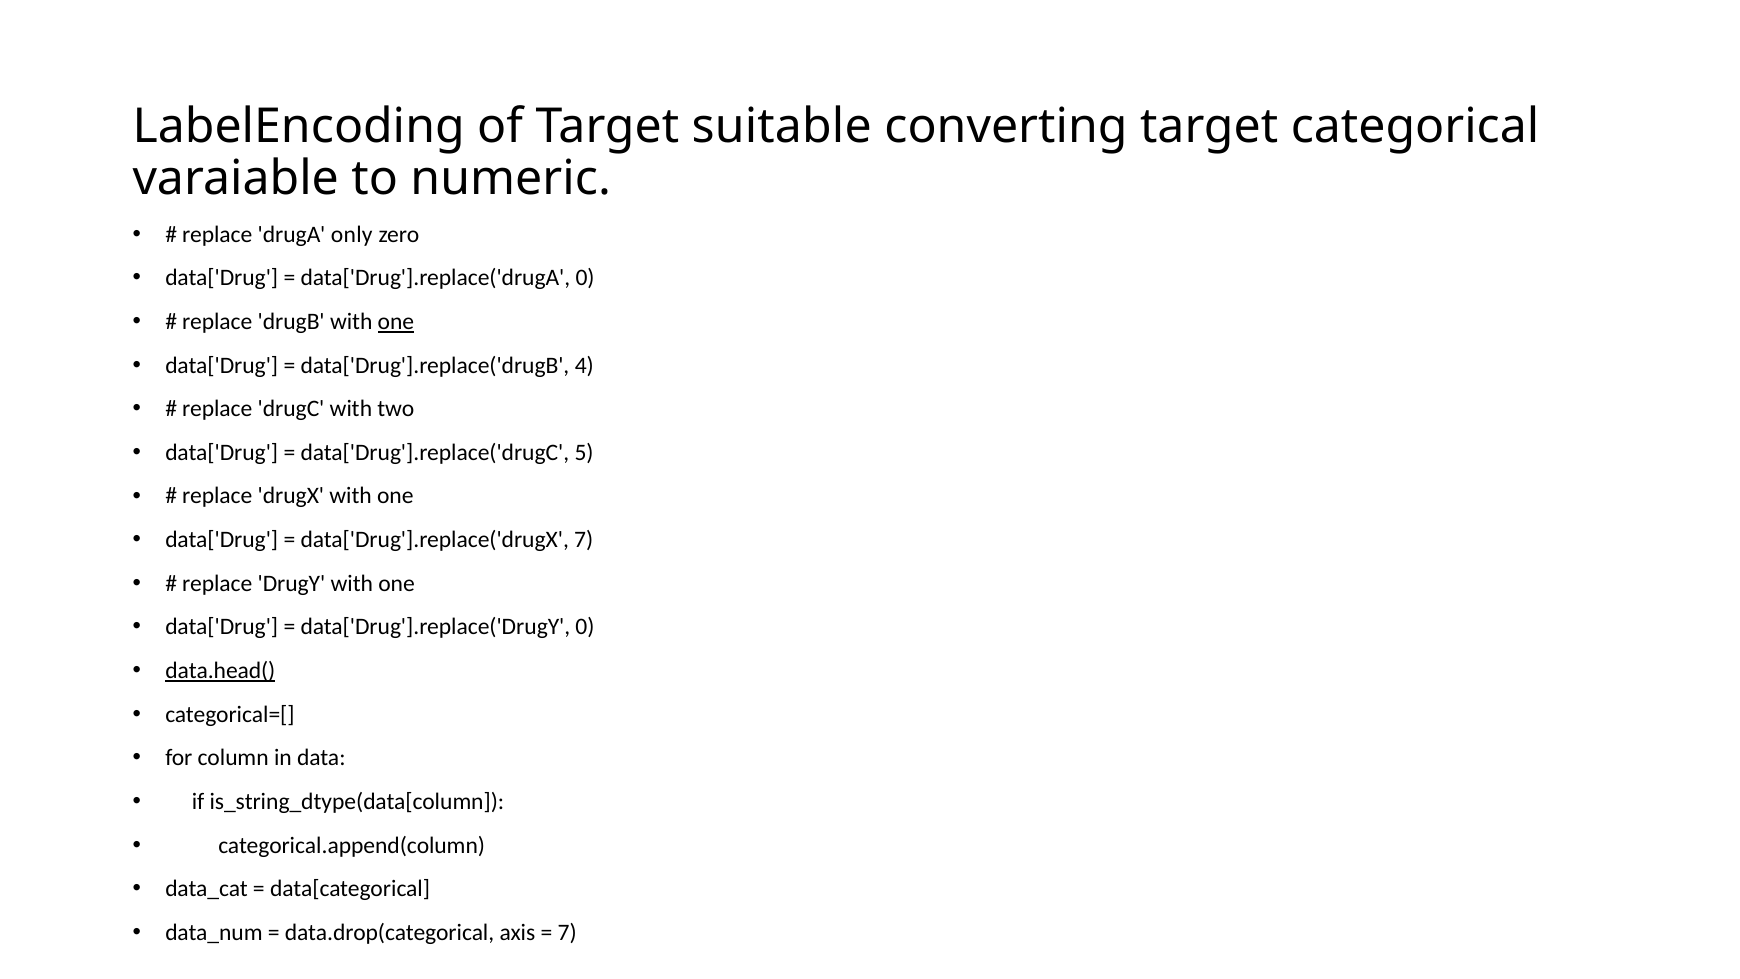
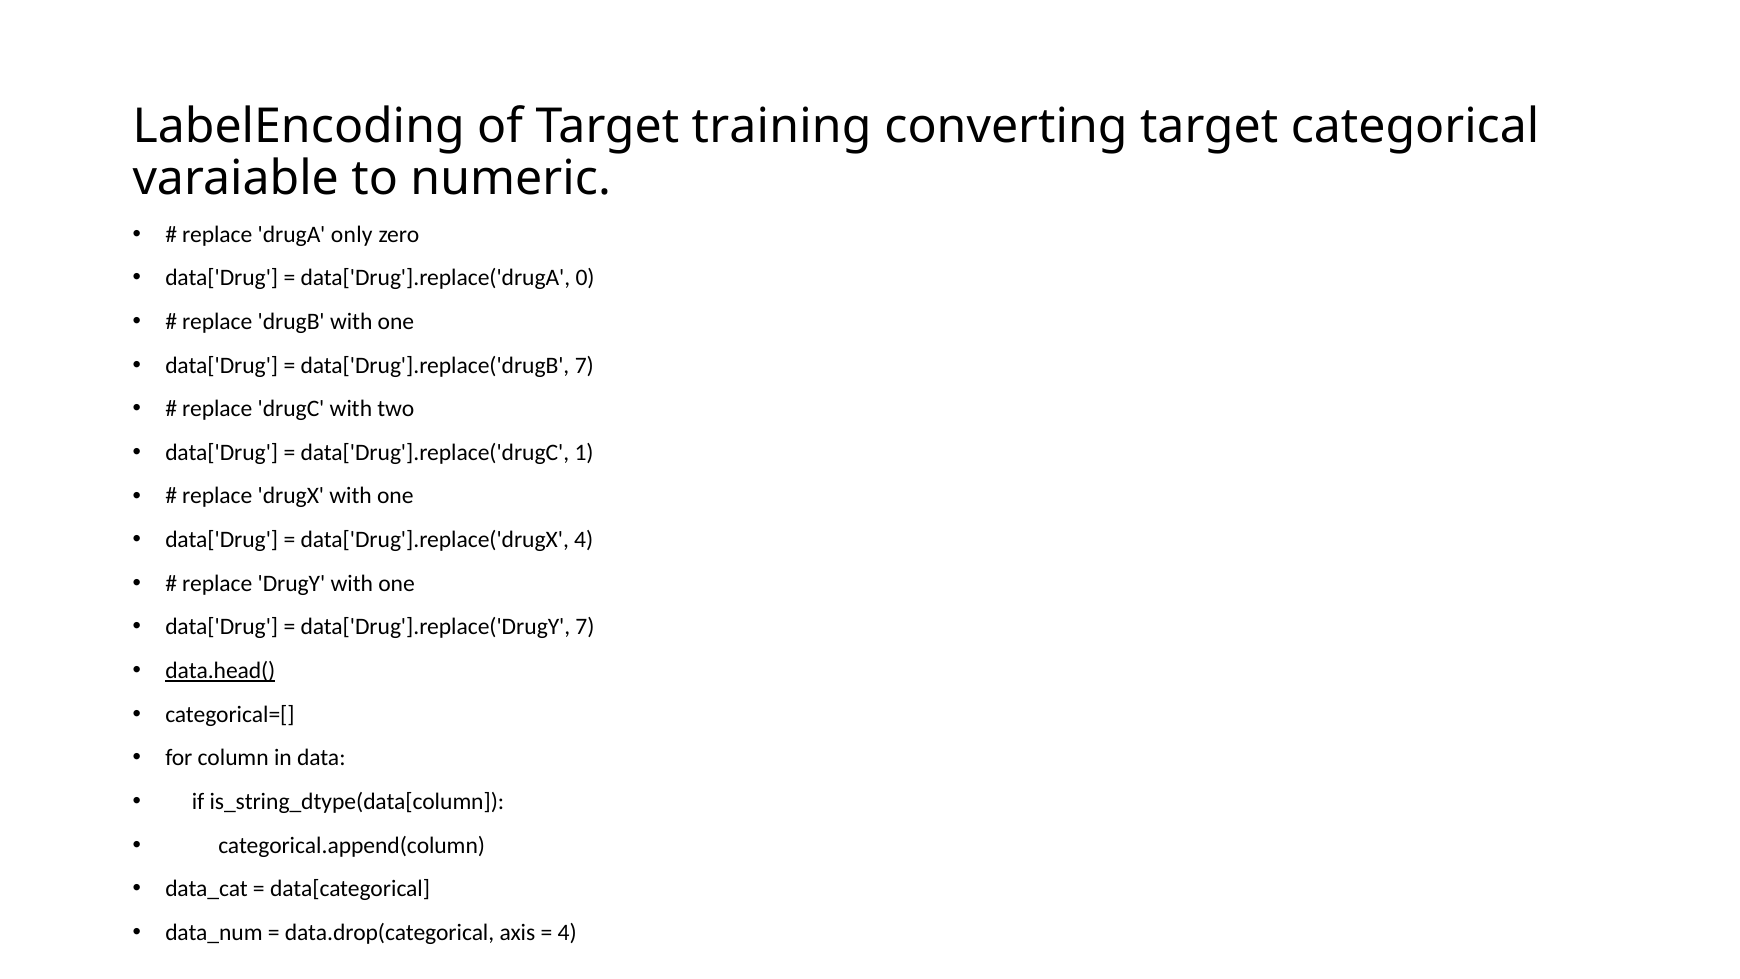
suitable: suitable -> training (782, 126)
one underline: present -> none (396, 322)
data['Drug'].replace('drugB 4: 4 -> 7 (584, 365)
5: 5 -> 1 (584, 452)
data['Drug'].replace('drugX 7: 7 -> 4 (584, 540)
data['Drug'].replace('DrugY 0: 0 -> 7 (585, 627)
7: 7 -> 4 (567, 932)
